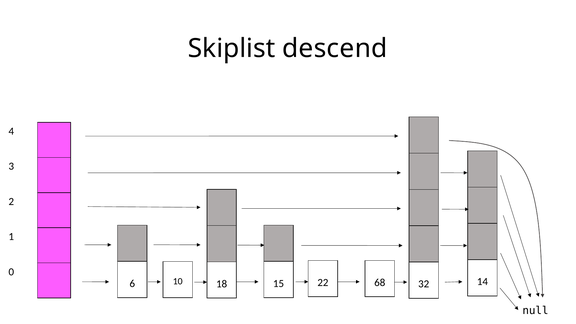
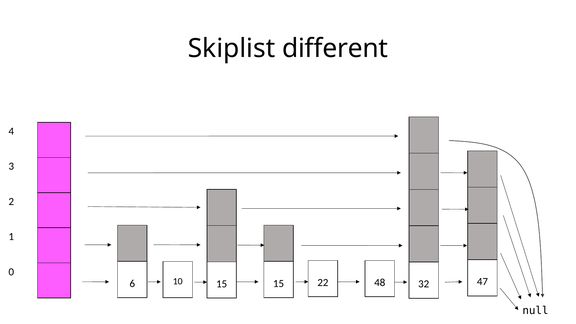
descend: descend -> different (335, 48)
10 18: 18 -> 15 (222, 284)
68: 68 -> 48 (380, 283)
14: 14 -> 47 (482, 282)
